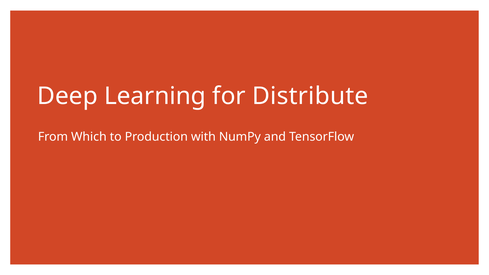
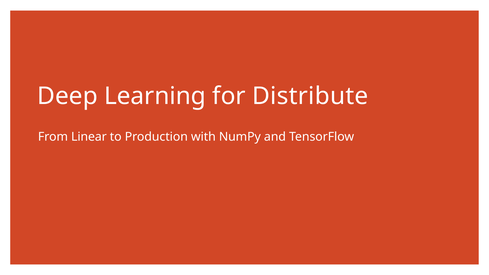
Which: Which -> Linear (89, 137)
